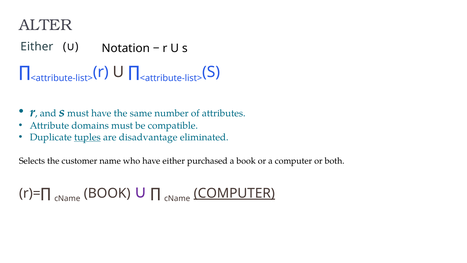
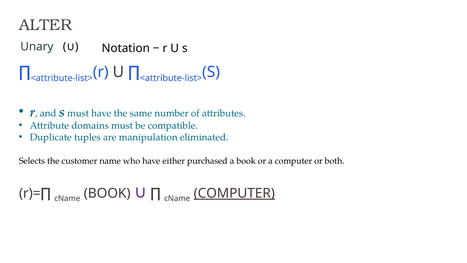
Either: Either -> Unary (37, 47)
tuples underline: present -> none (87, 137)
disadvantage: disadvantage -> manipulation (148, 137)
